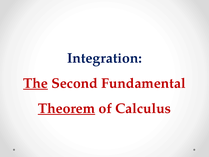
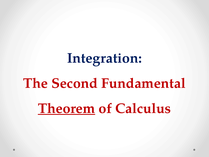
The underline: present -> none (36, 83)
